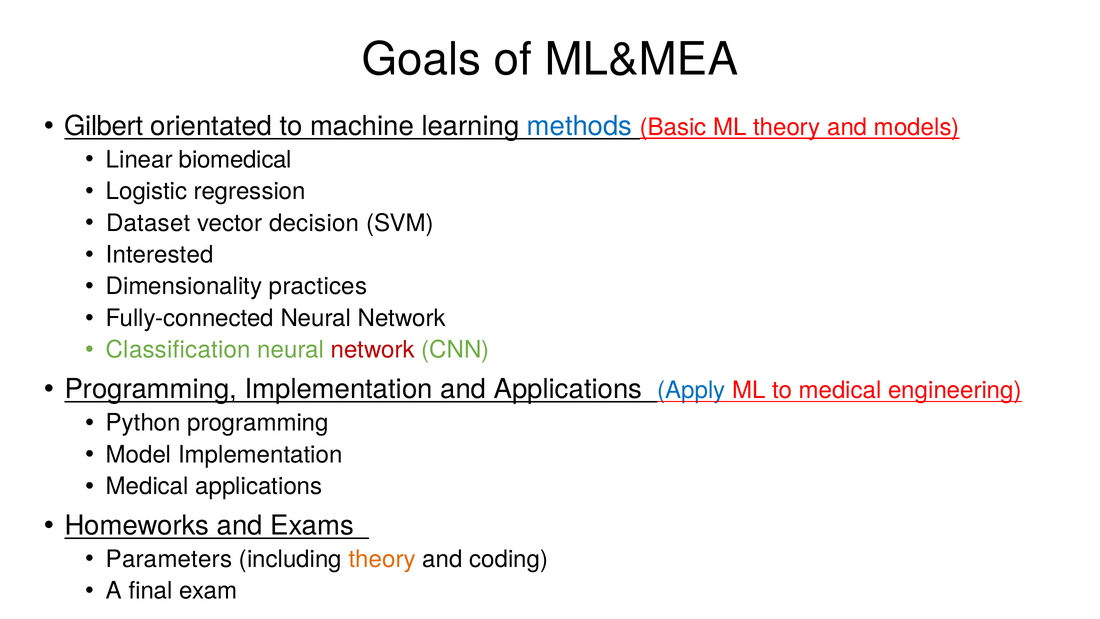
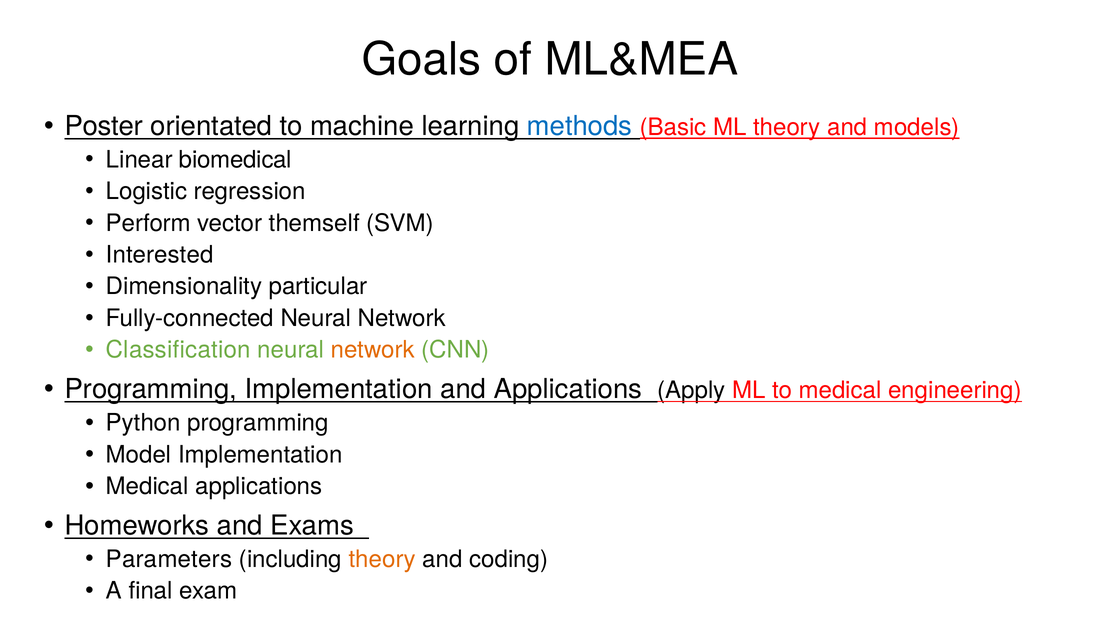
Gilbert: Gilbert -> Poster (104, 126)
Dataset: Dataset -> Perform (148, 223)
decision: decision -> themself (314, 223)
practices: practices -> particular (318, 286)
network colour: red -> orange (373, 350)
Apply colour: blue -> black (691, 390)
